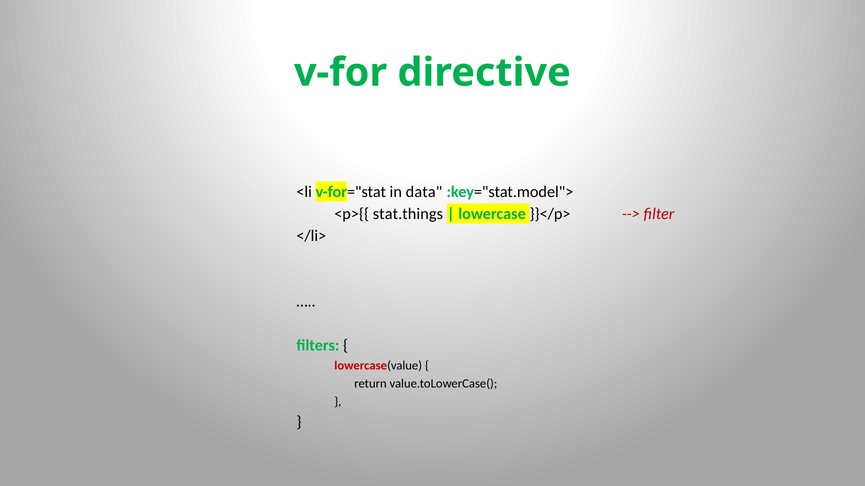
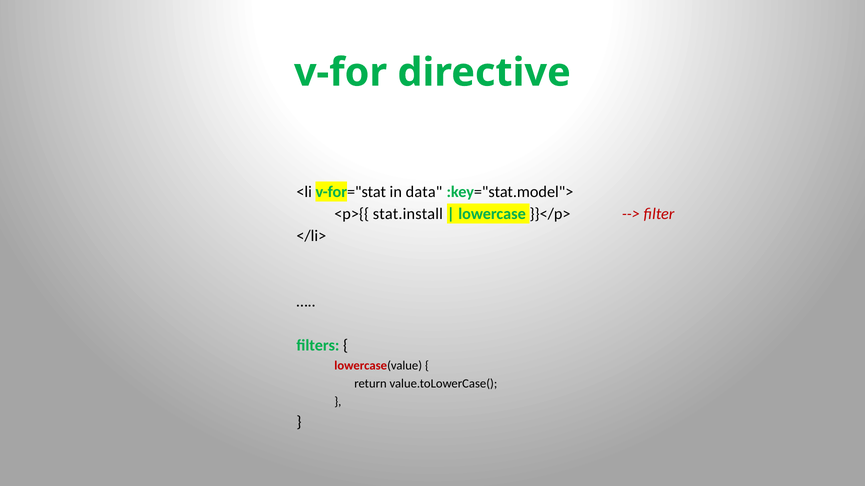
stat.things: stat.things -> stat.install (408, 214)
